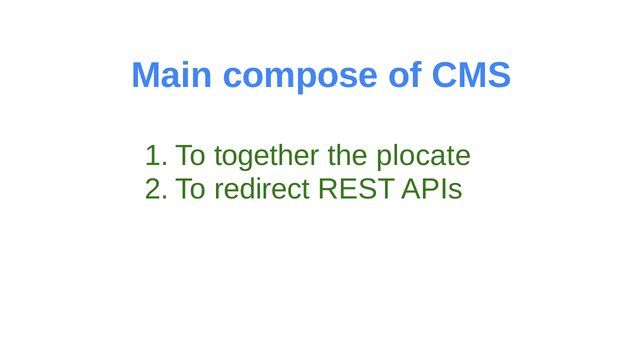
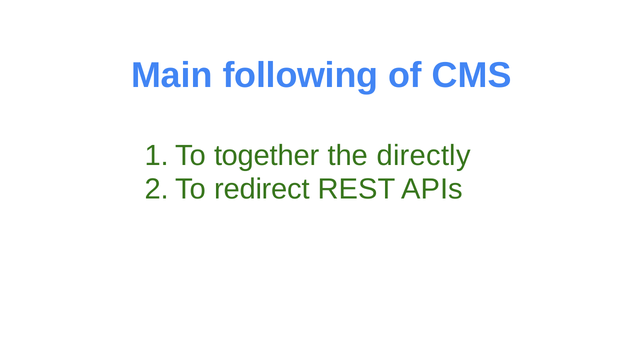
compose: compose -> following (301, 75)
plocate: plocate -> directly (424, 156)
